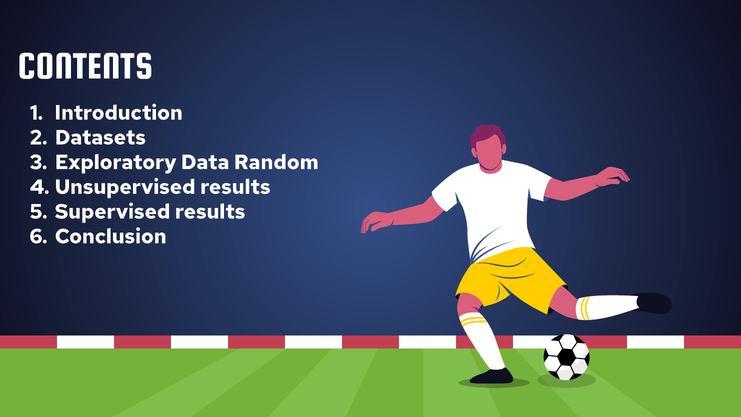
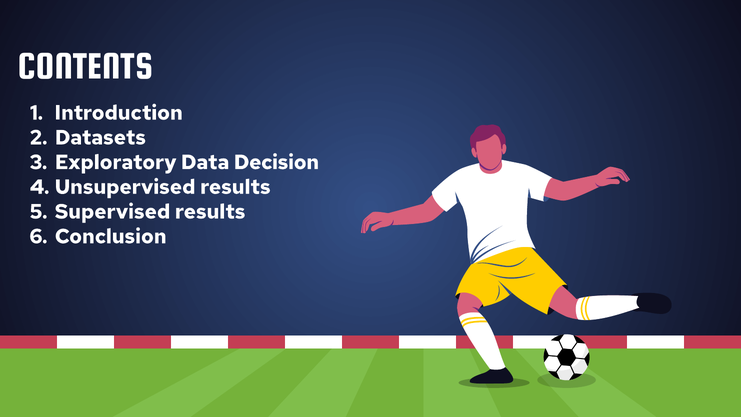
Random: Random -> Decision (276, 162)
